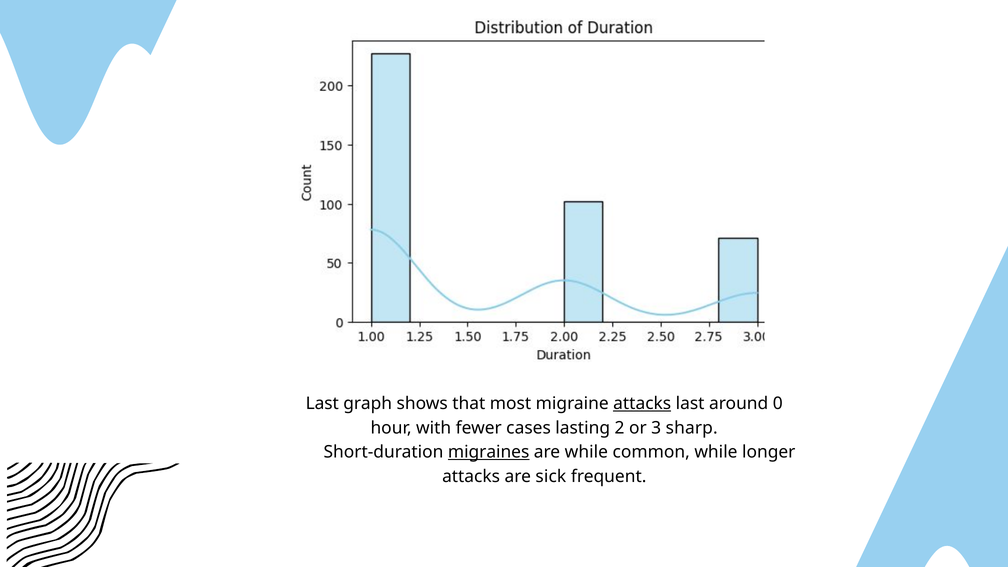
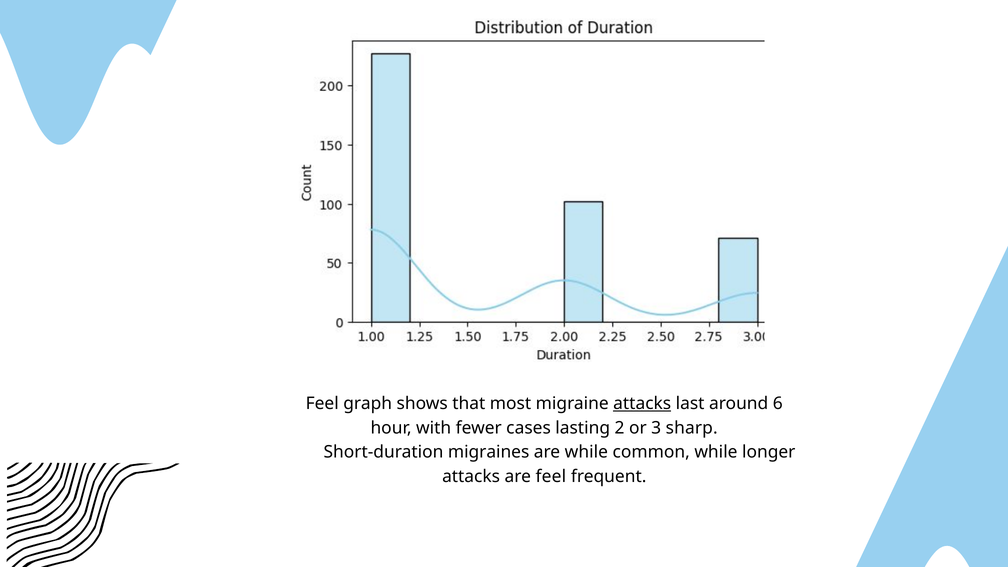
Last: Last -> Feel (322, 404)
0: 0 -> 6 (778, 404)
migraines underline: present -> none (489, 452)
are sick: sick -> feel (551, 477)
